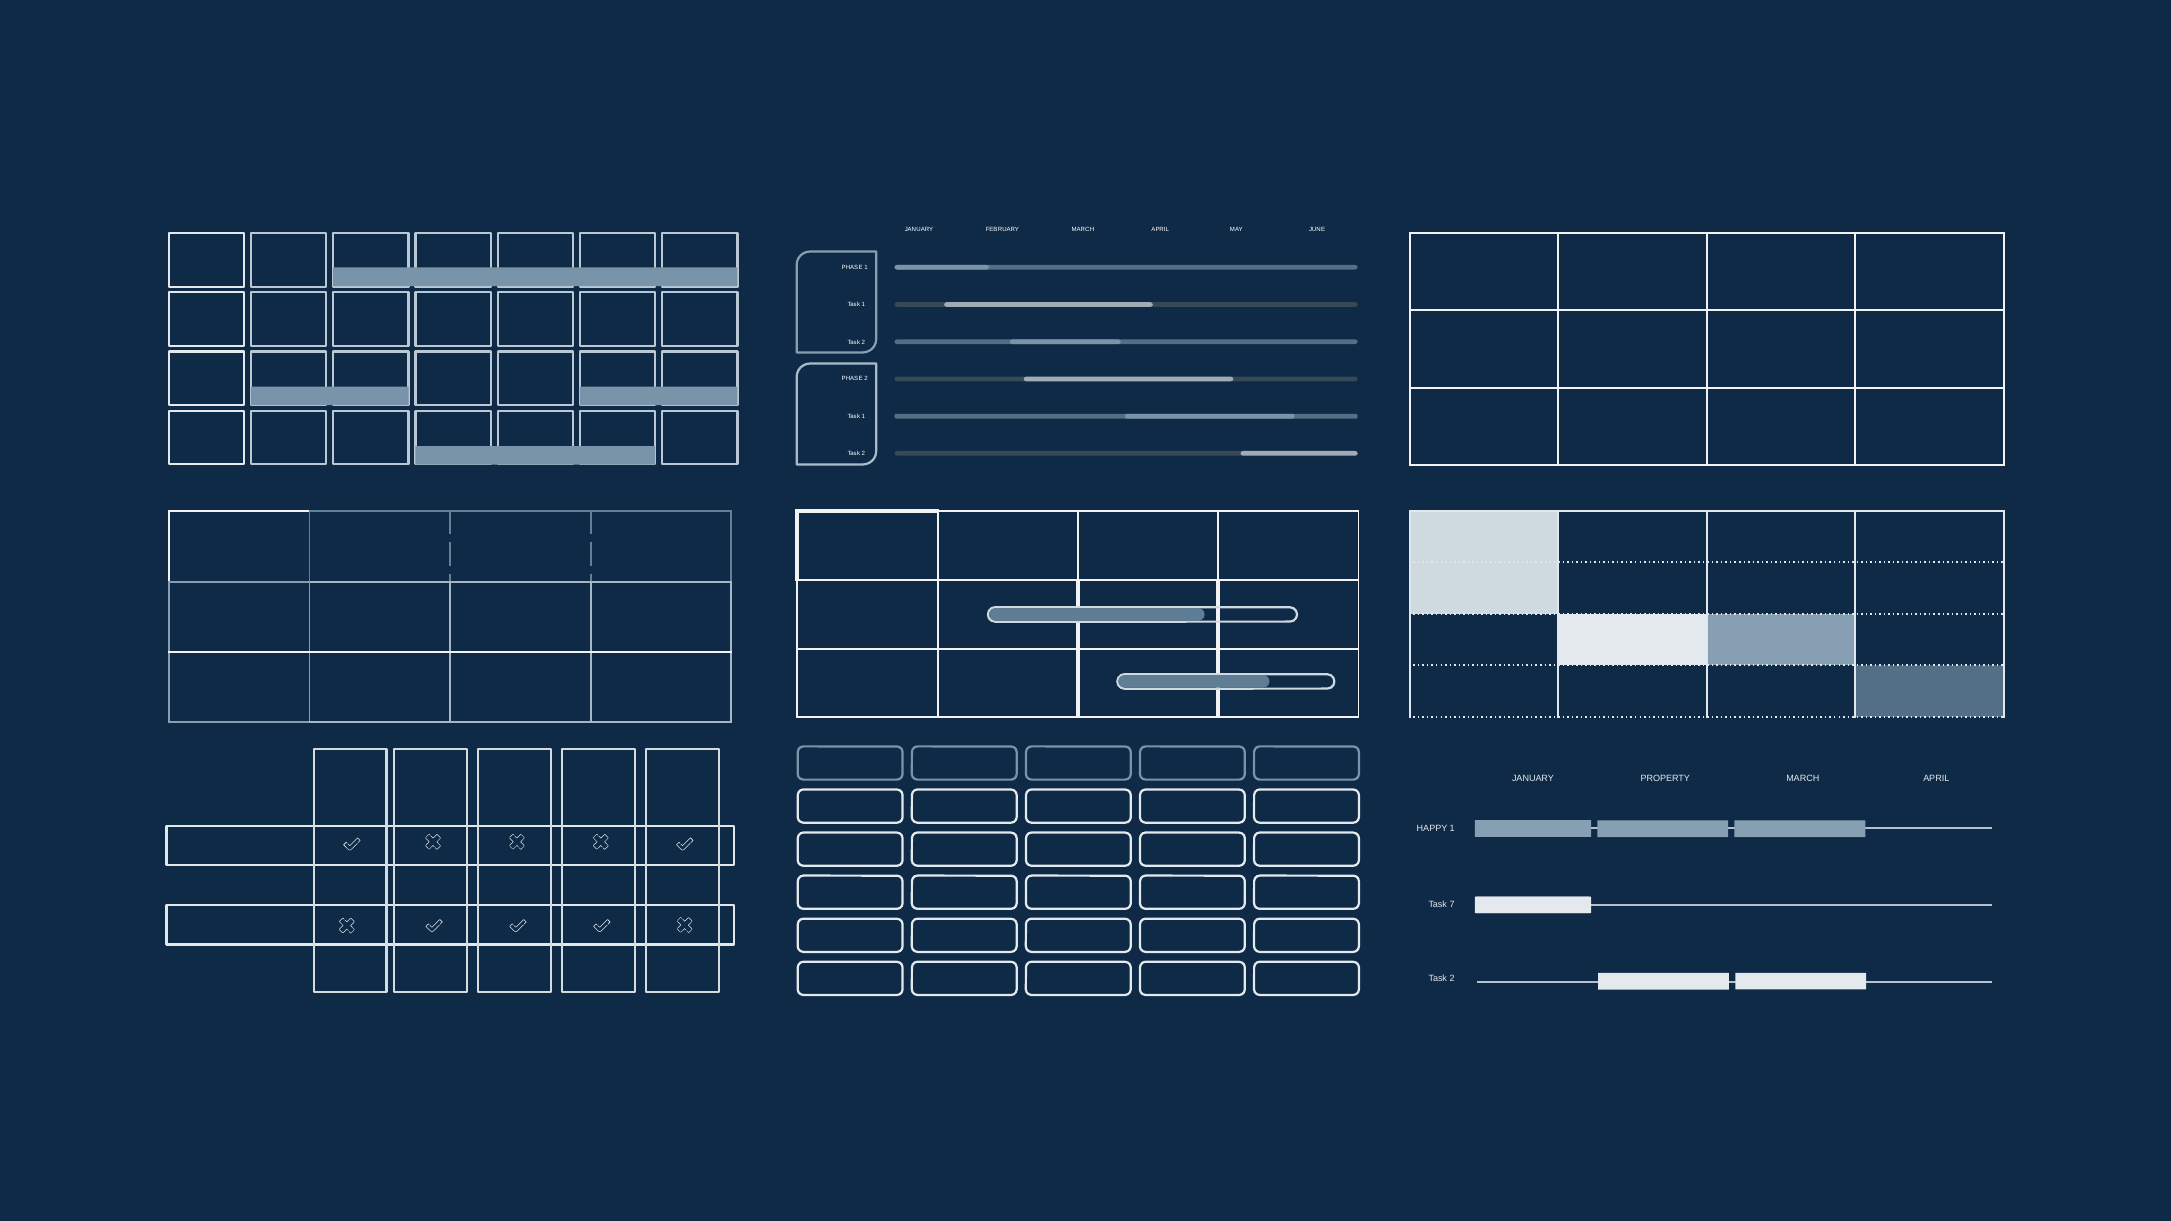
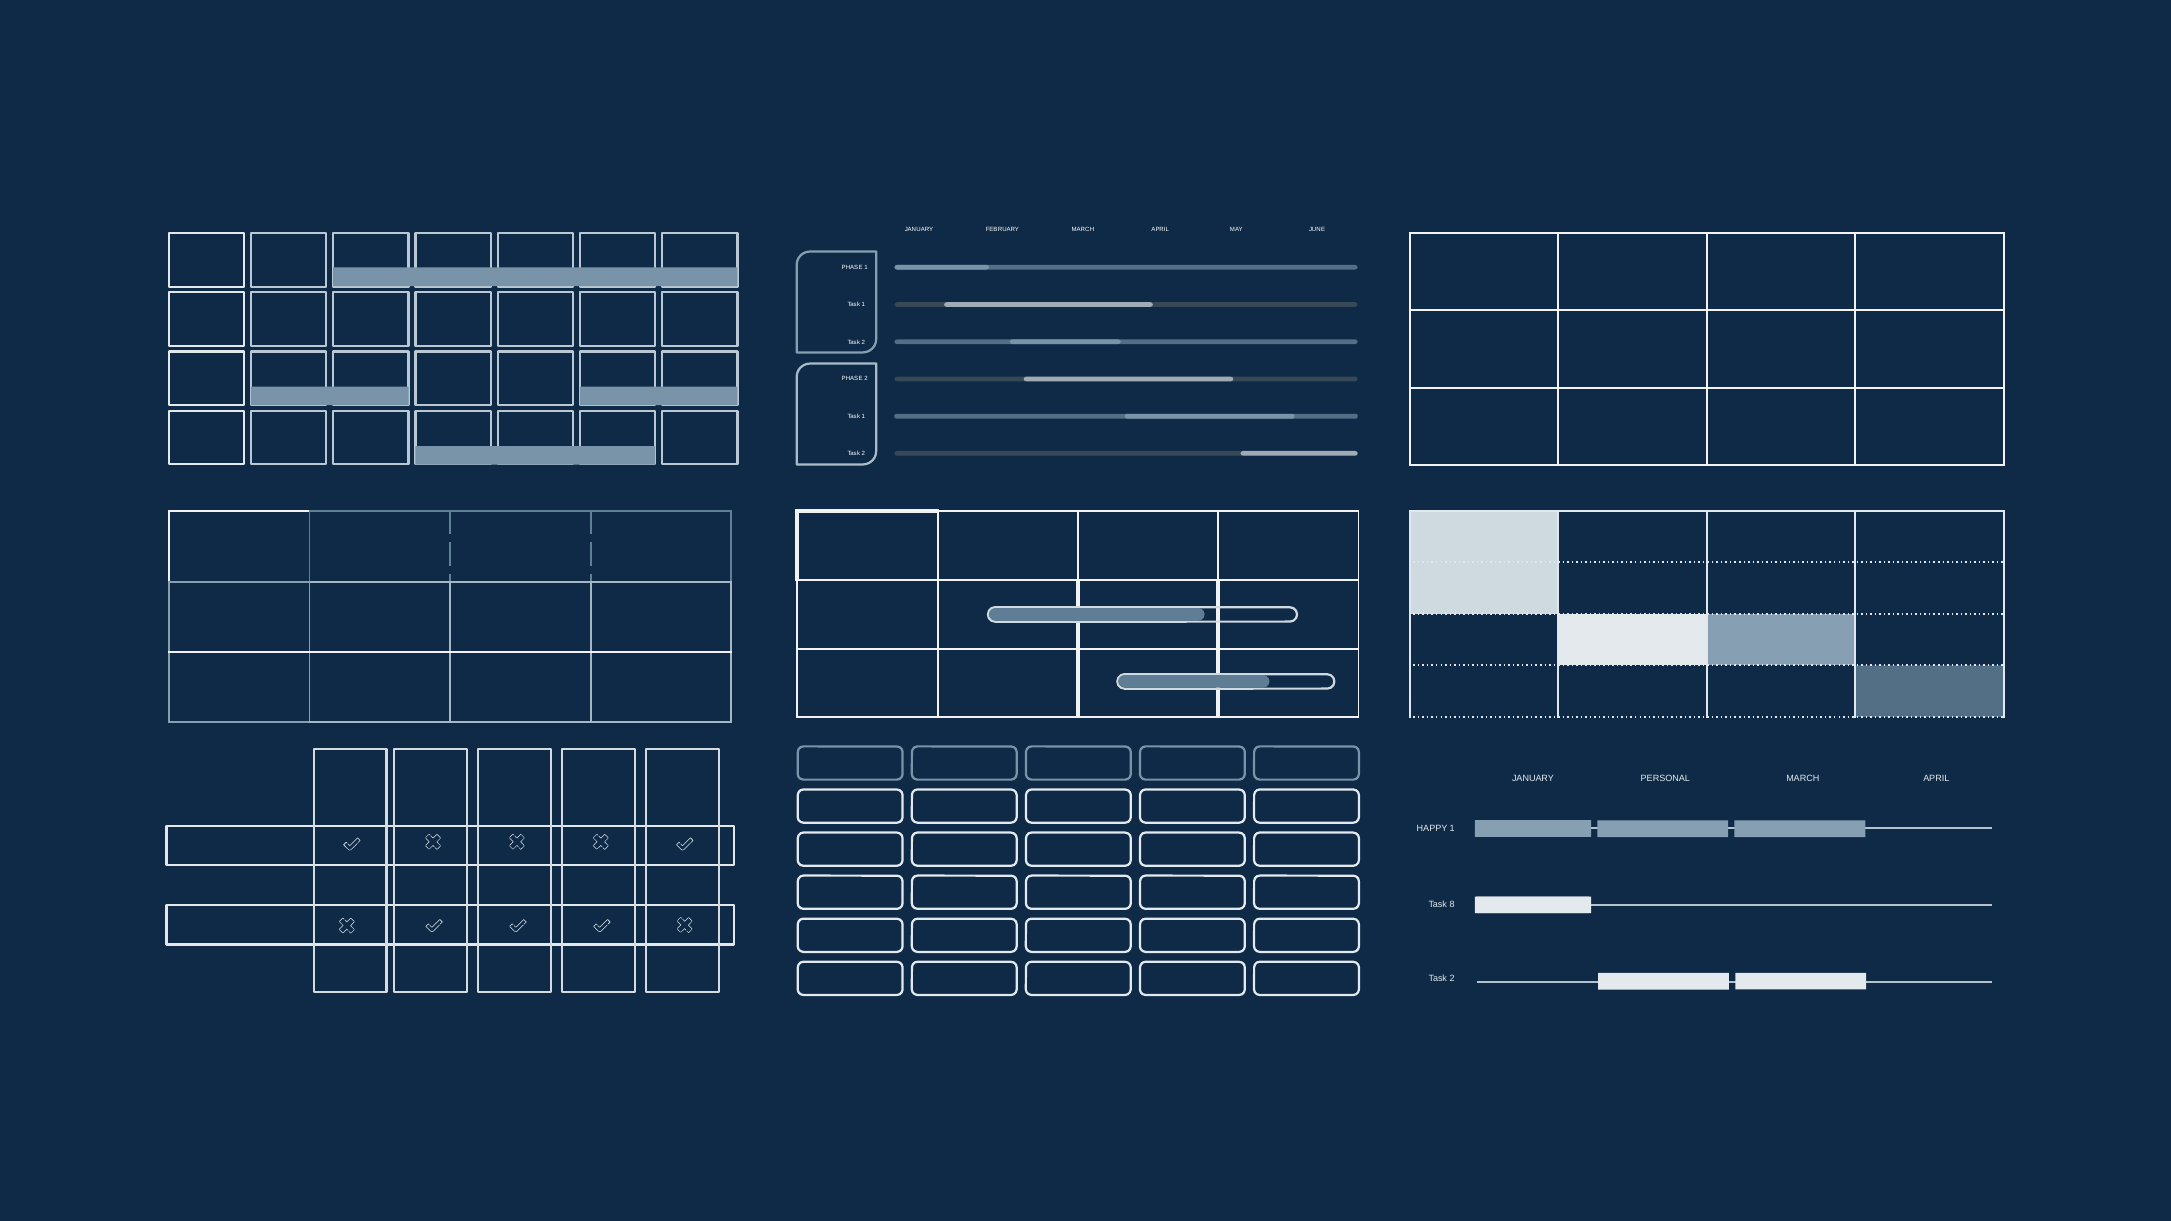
PROPERTY: PROPERTY -> PERSONAL (1665, 779)
7: 7 -> 8 (1452, 904)
